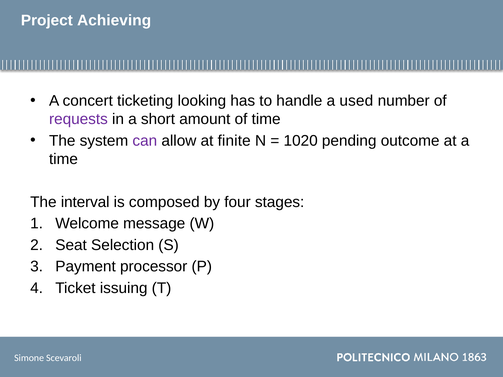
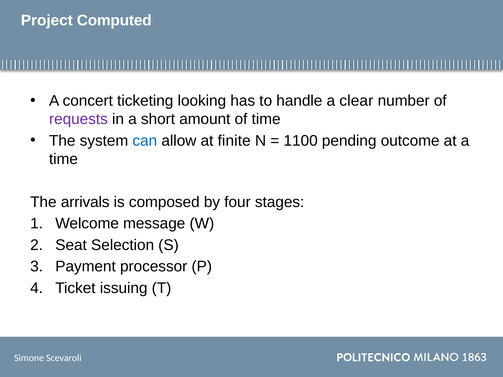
Achieving: Achieving -> Computed (114, 20)
used: used -> clear (356, 101)
can colour: purple -> blue (145, 141)
1020: 1020 -> 1100 (301, 141)
interval: interval -> arrivals (85, 202)
